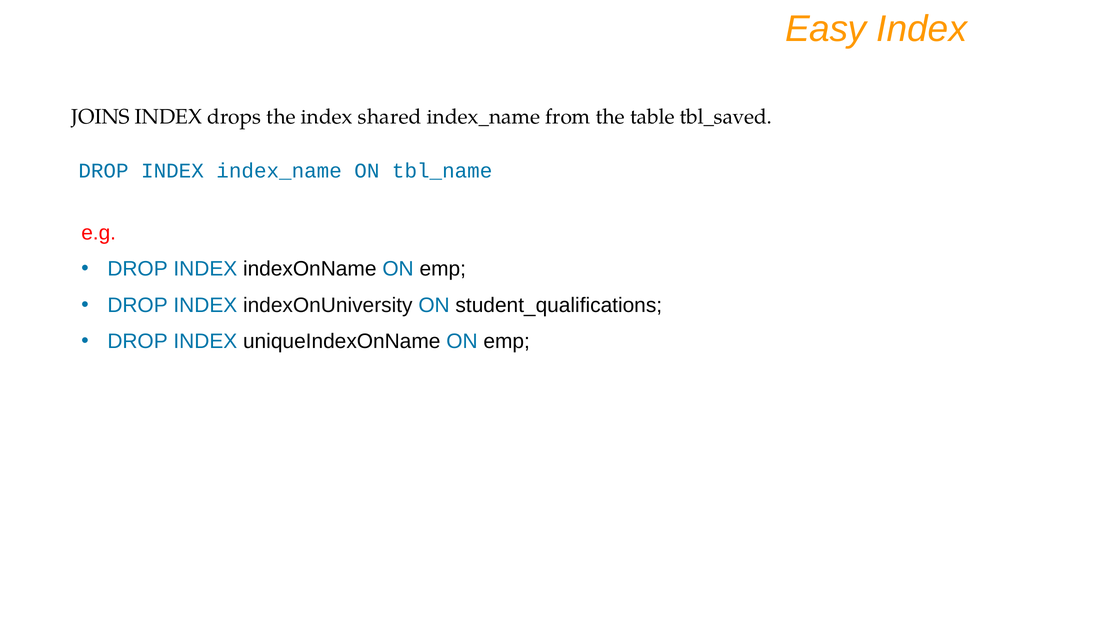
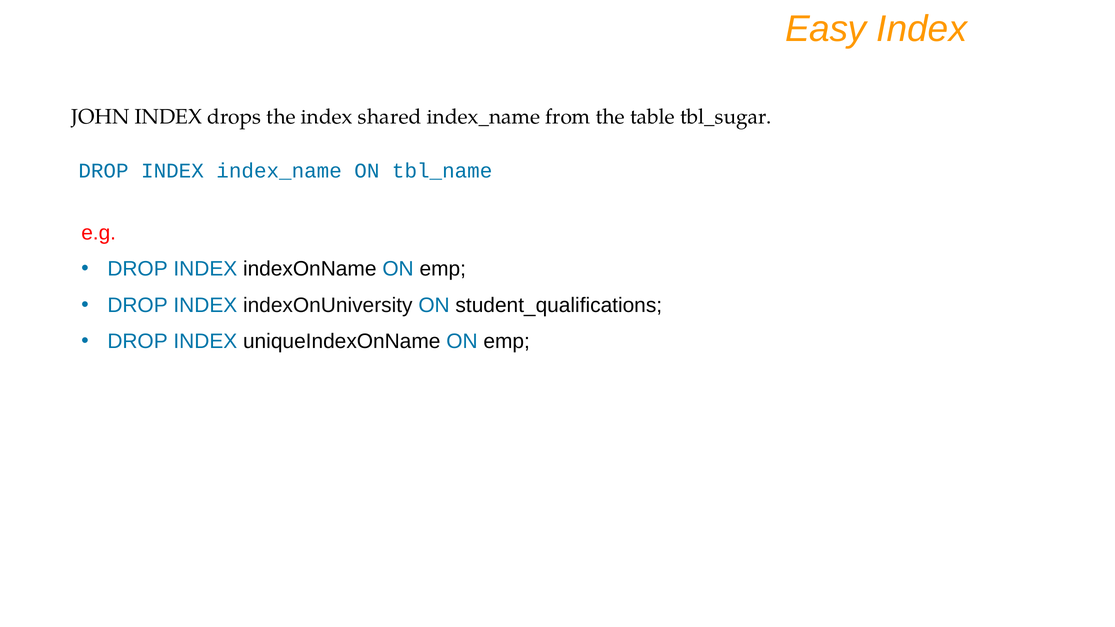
JOINS: JOINS -> JOHN (101, 117)
tbl_saved: tbl_saved -> tbl_sugar (726, 117)
